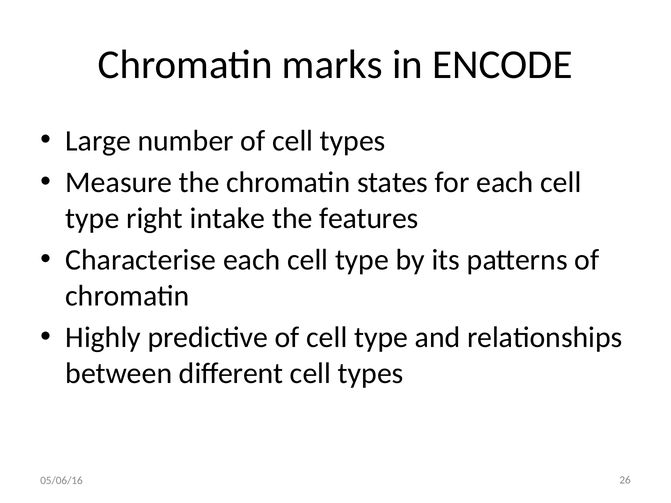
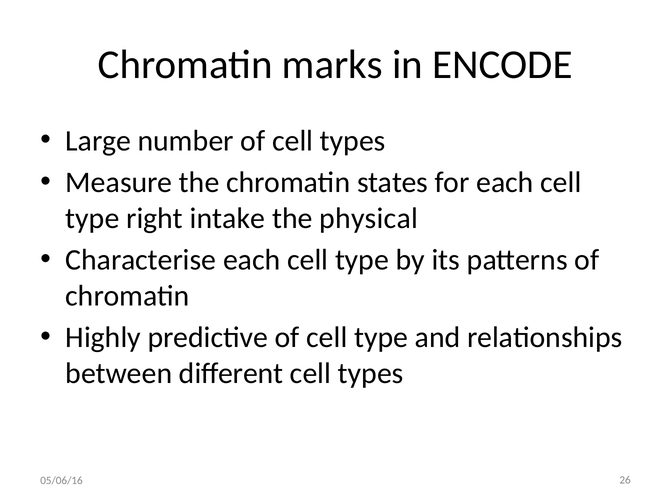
features: features -> physical (369, 218)
